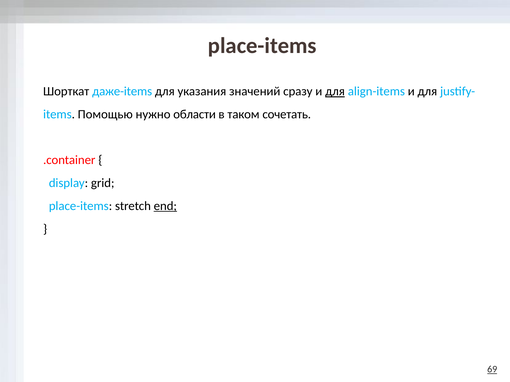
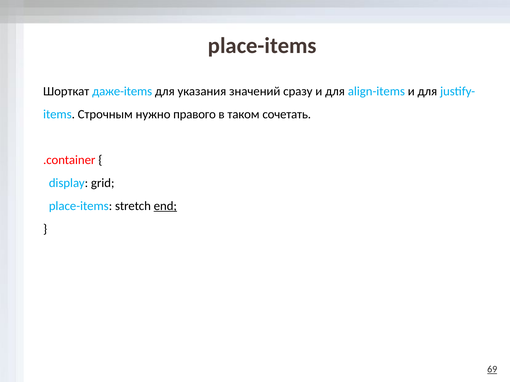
для underline: present -> none (335, 91)
Помощью: Помощью -> Строчным (105, 114)
области: области -> правого (195, 114)
